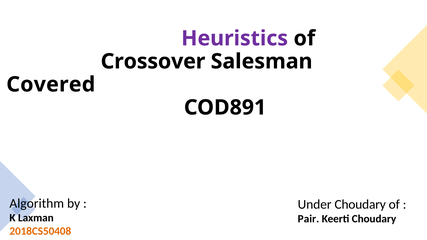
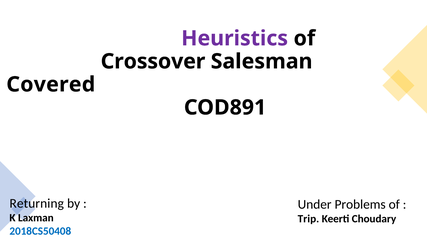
Algorithm: Algorithm -> Returning (37, 204)
Under Choudary: Choudary -> Problems (360, 205)
Pair: Pair -> Trip (308, 219)
2018CS50408 colour: orange -> blue (40, 231)
